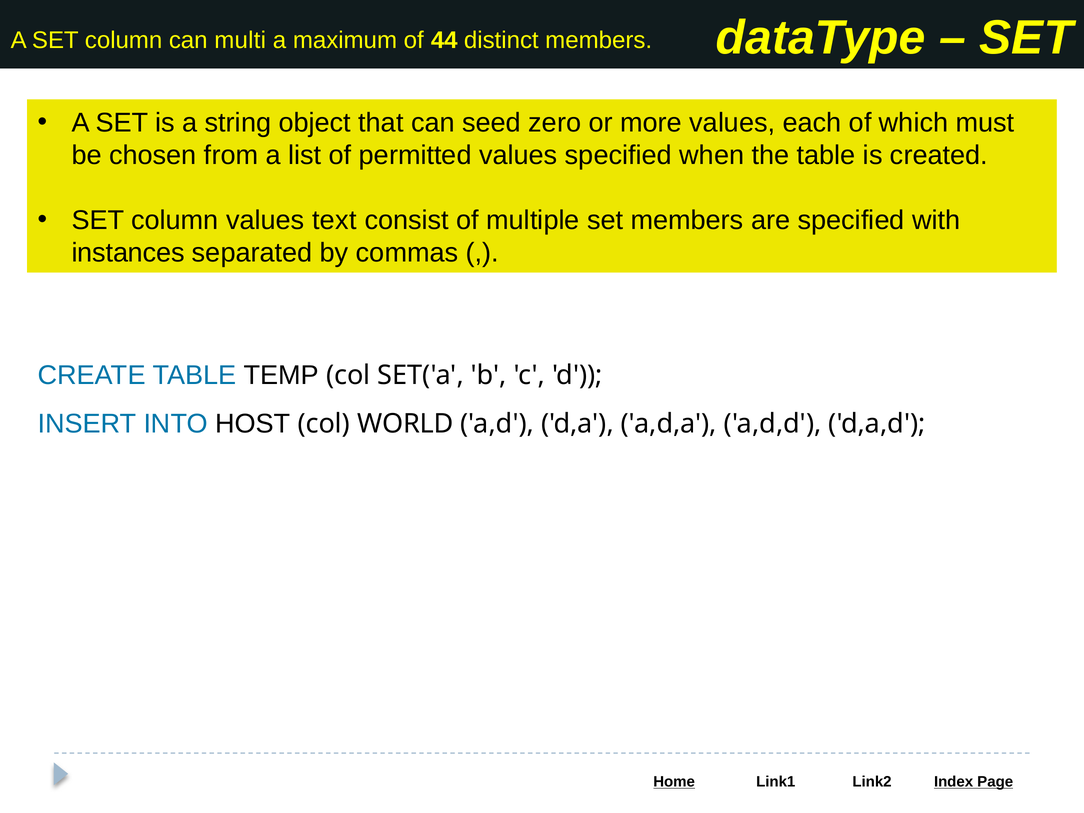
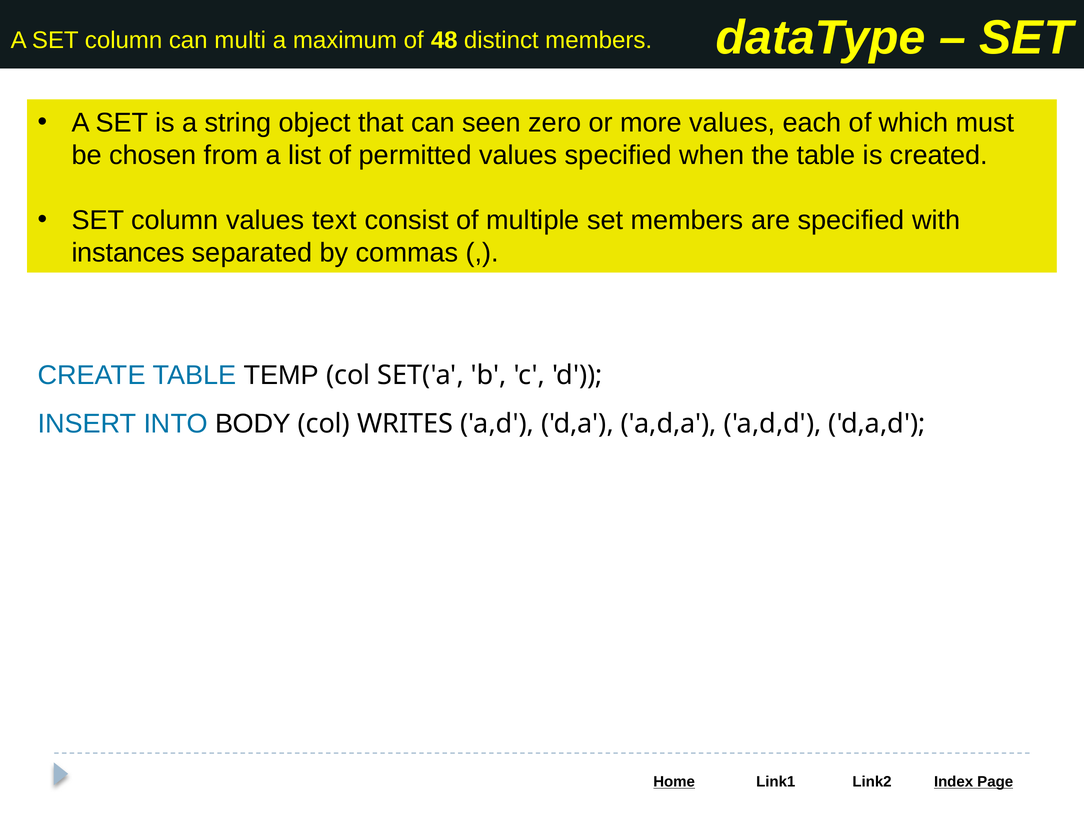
44: 44 -> 48 (444, 40)
seed: seed -> seen (492, 123)
HOST: HOST -> BODY (253, 424)
WORLD: WORLD -> WRITES (405, 424)
